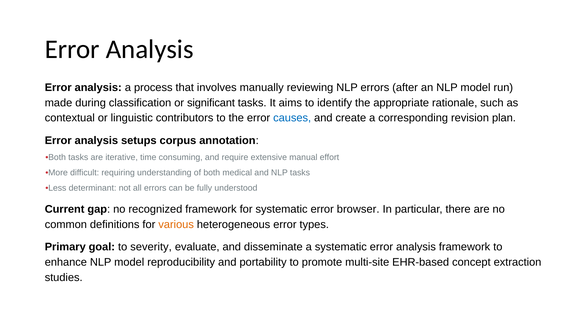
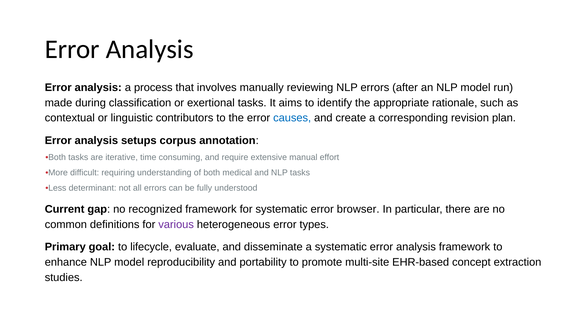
significant: significant -> exertional (211, 103)
various colour: orange -> purple (176, 225)
severity: severity -> lifecycle (151, 247)
